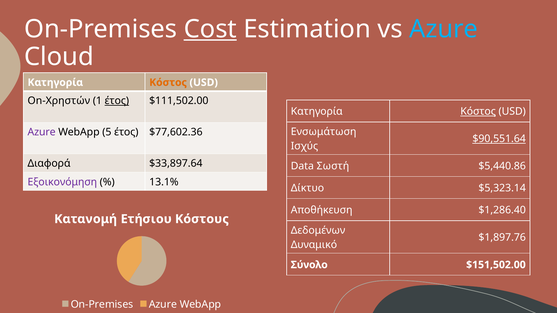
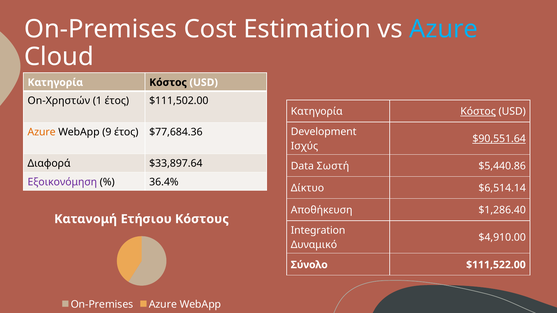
Cost underline: present -> none (210, 29)
Κόστος colour: orange -> black (168, 83)
έτος underline: present -> none (117, 101)
Ενσωμάτωση: Ενσωμάτωση -> Development (324, 132)
Azure colour: purple -> orange (42, 132)
5: 5 -> 9 (107, 132)
$77,602.36: $77,602.36 -> $77,684.36 (176, 132)
13.1%: 13.1% -> 36.4% (164, 182)
$5,323.14: $5,323.14 -> $6,514.14 (502, 188)
Δεδομένων: Δεδομένων -> Integration (318, 231)
$1,897.76: $1,897.76 -> $4,910.00 (502, 238)
$151,502.00: $151,502.00 -> $111,522.00 (496, 265)
